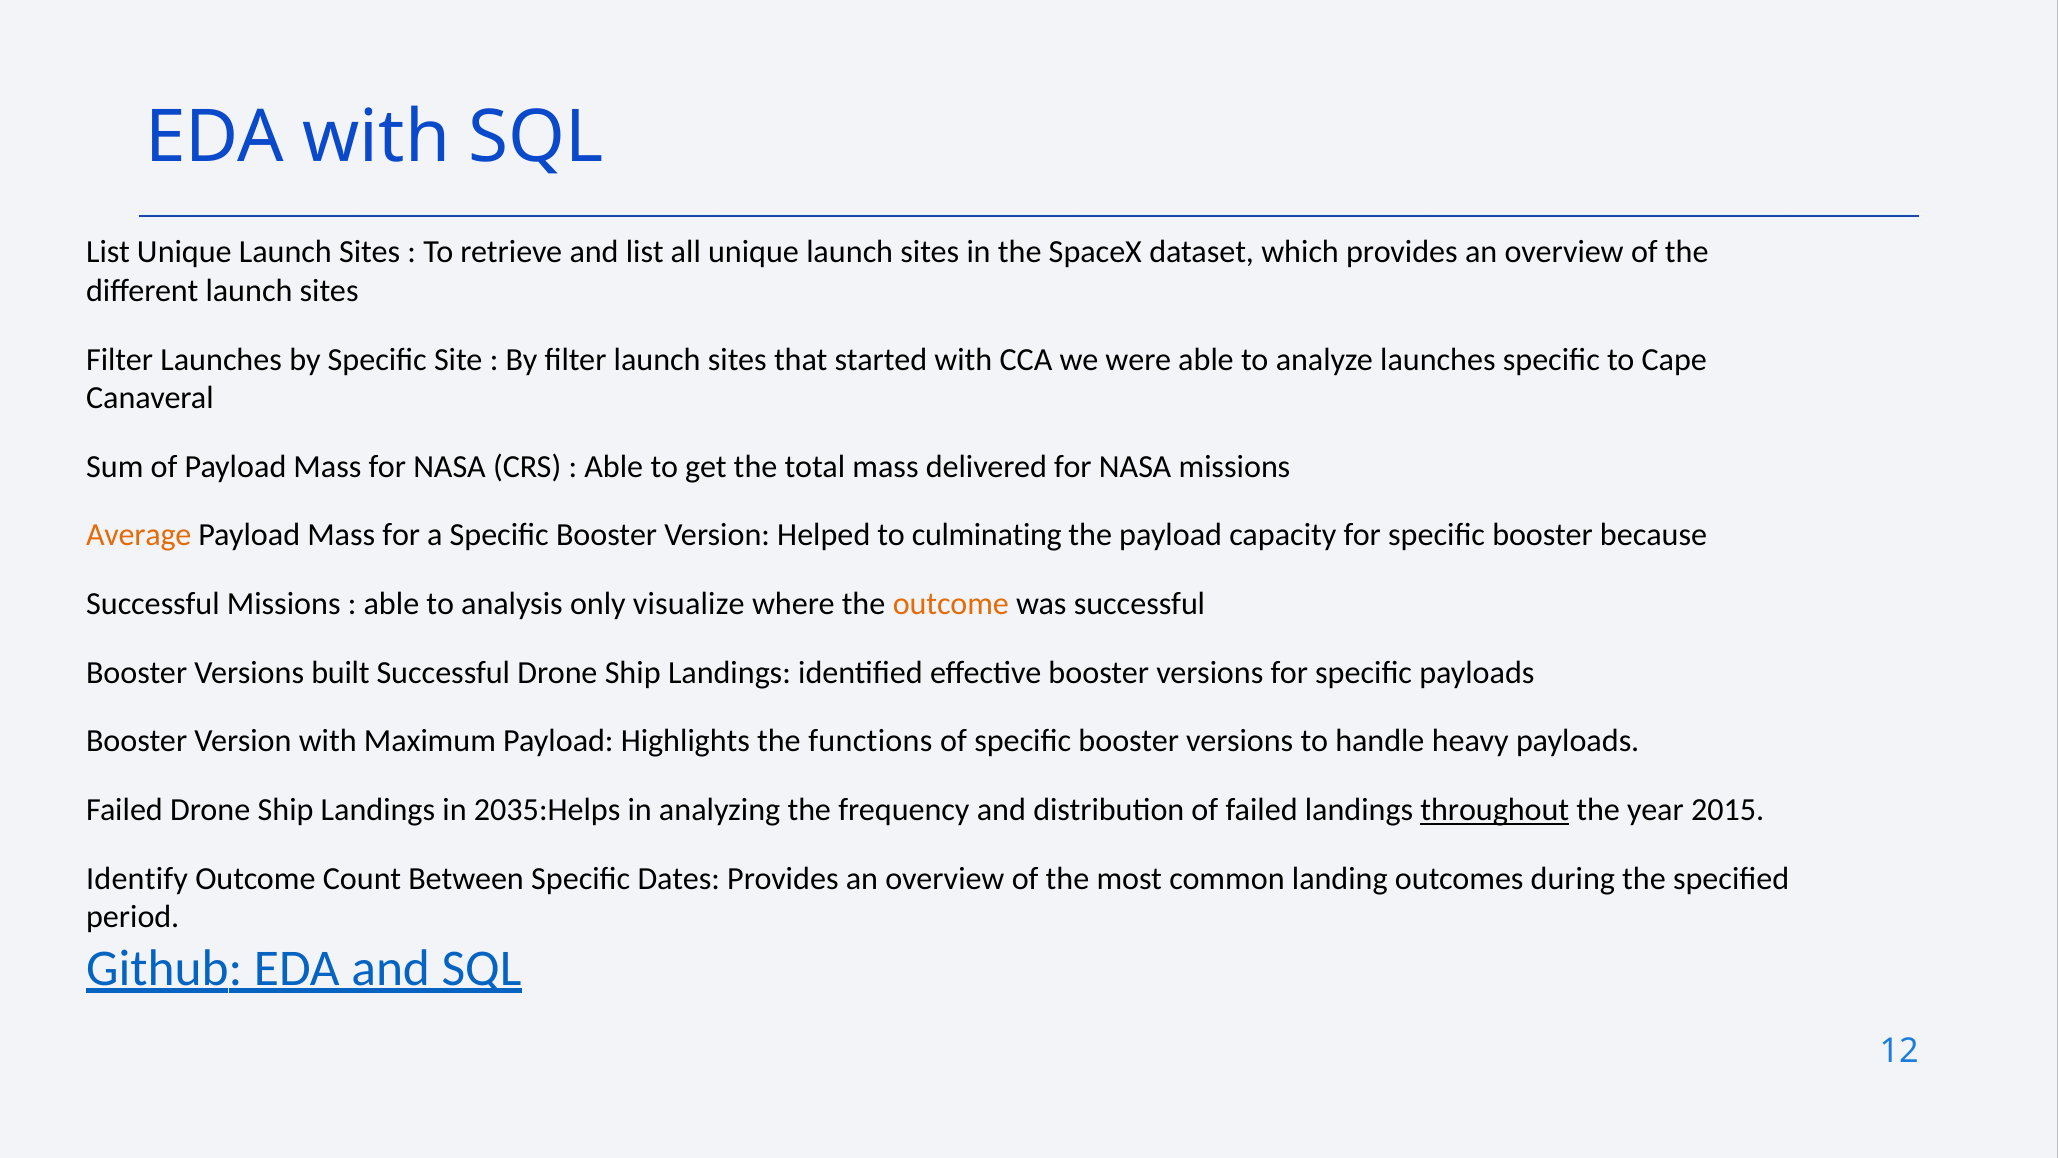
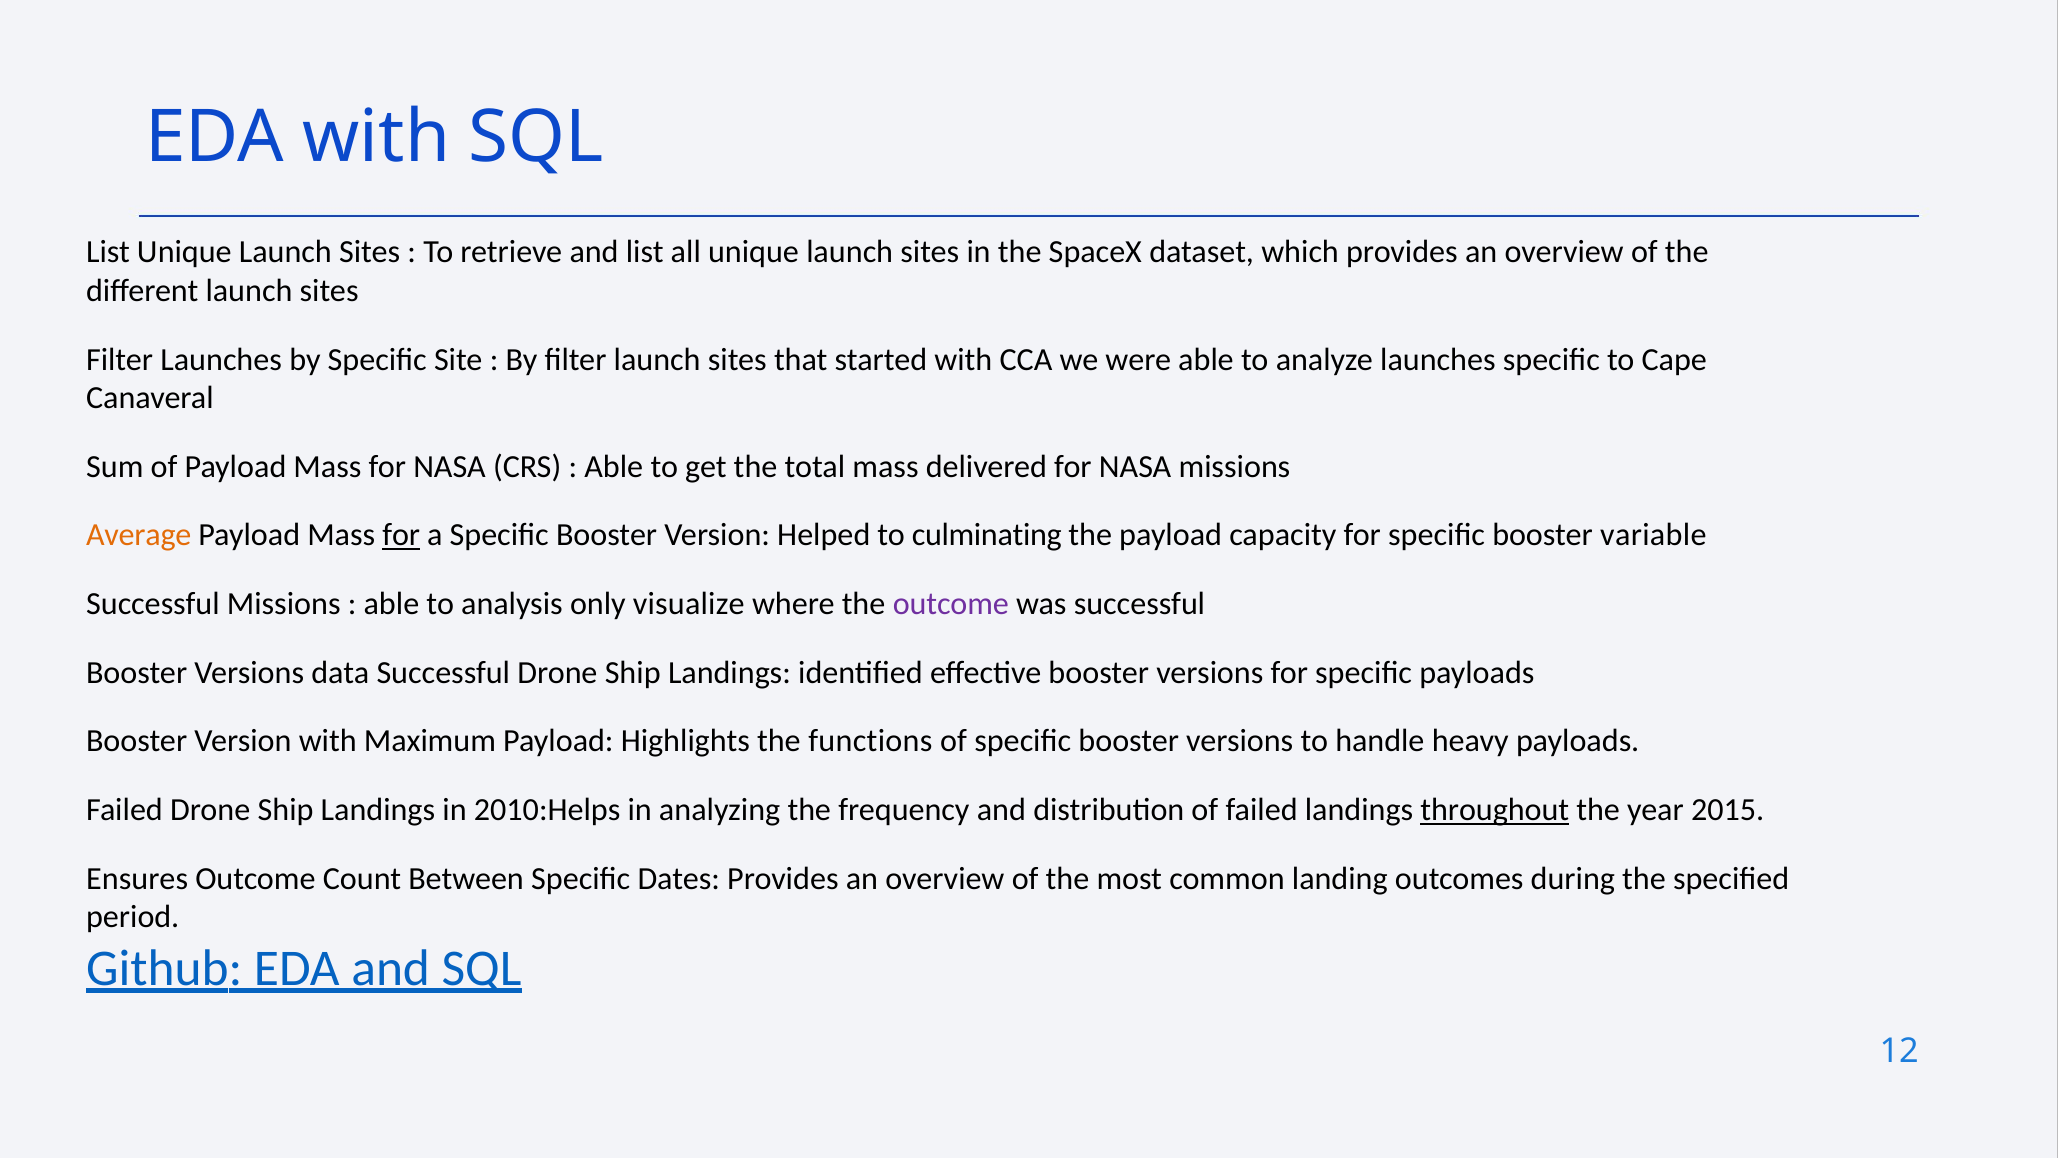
for underline: none -> present (401, 535)
because: because -> variable (1653, 535)
outcome colour: orange -> purple (951, 604)
built: built -> data (340, 672)
2035:Helps: 2035:Helps -> 2010:Helps (547, 810)
Identify: Identify -> Ensures (137, 878)
